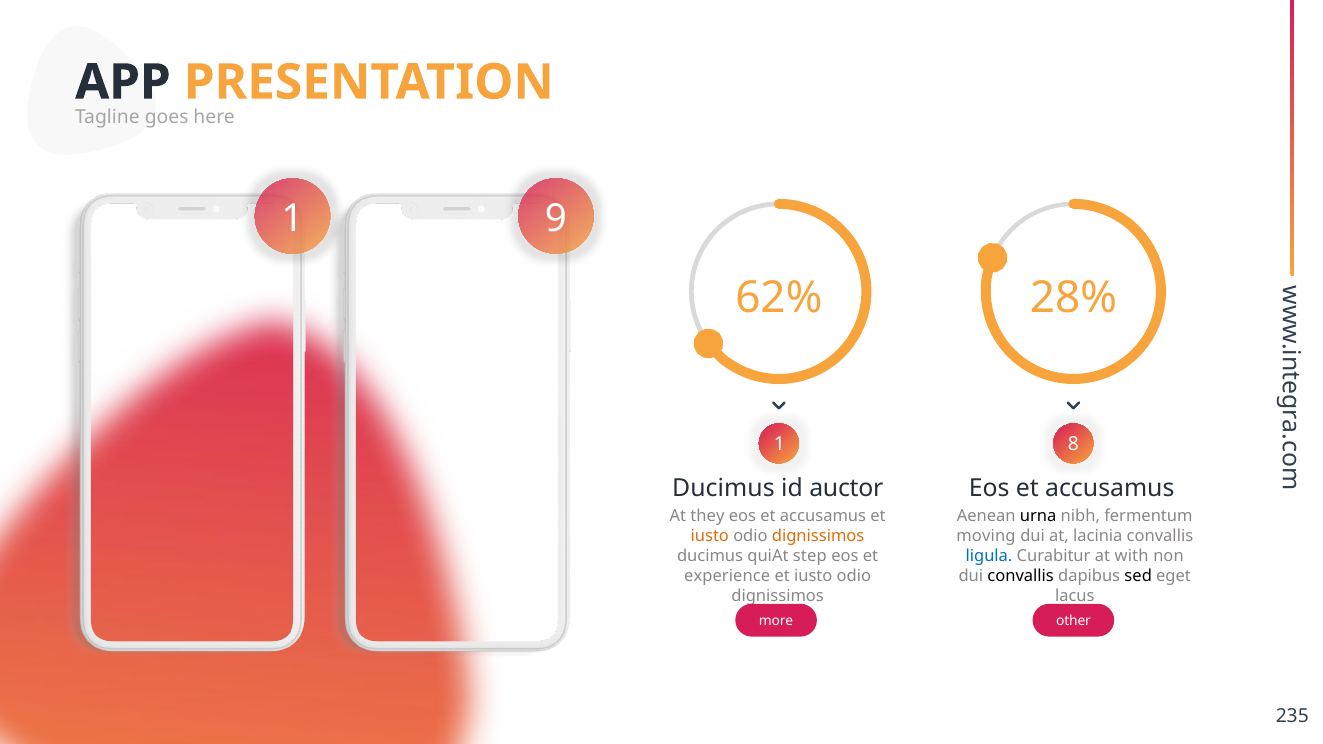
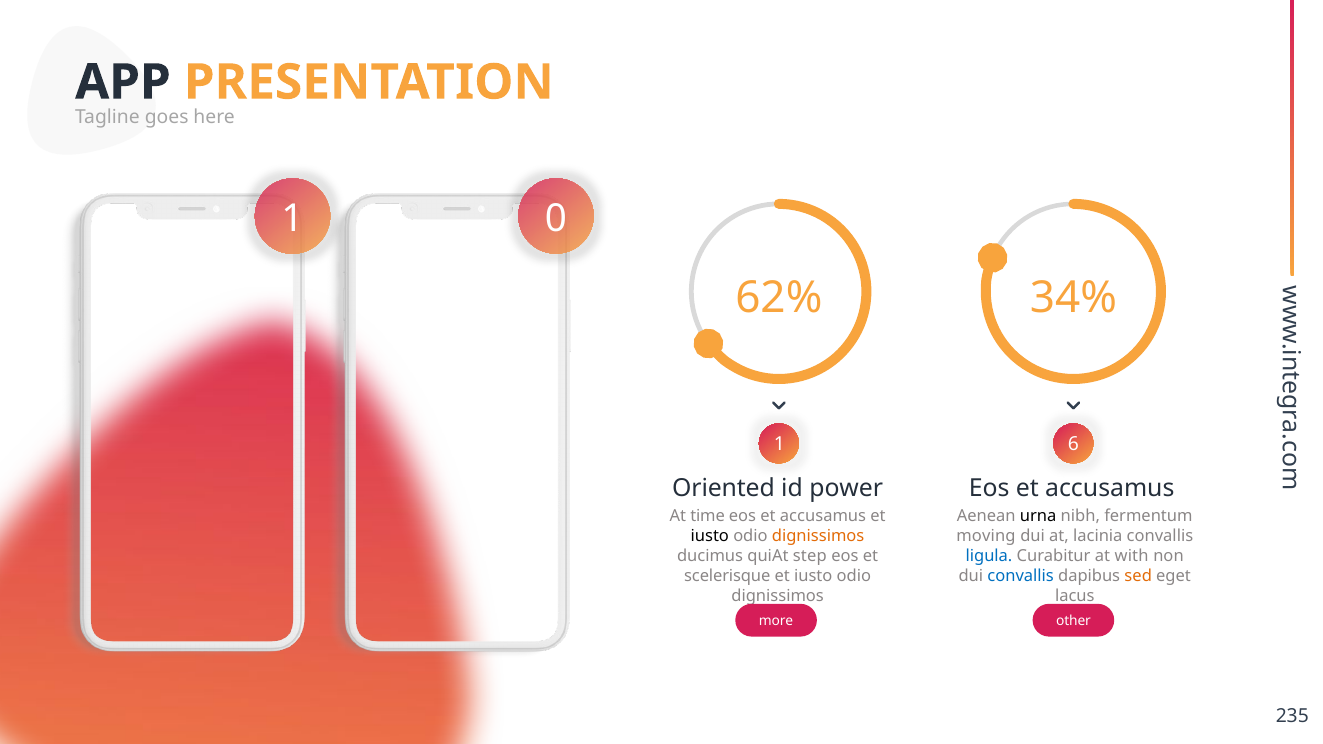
9: 9 -> 0 (556, 219)
28%: 28% -> 34% (1073, 298)
8: 8 -> 6 (1074, 444)
Ducimus: Ducimus -> Oriented (723, 489)
auctor: auctor -> power (846, 489)
they: they -> time (708, 517)
iusto colour: orange -> black (710, 536)
experience: experience -> scelerisque (727, 576)
convallis colour: black -> blue (1021, 576)
sed colour: black -> orange (1138, 576)
